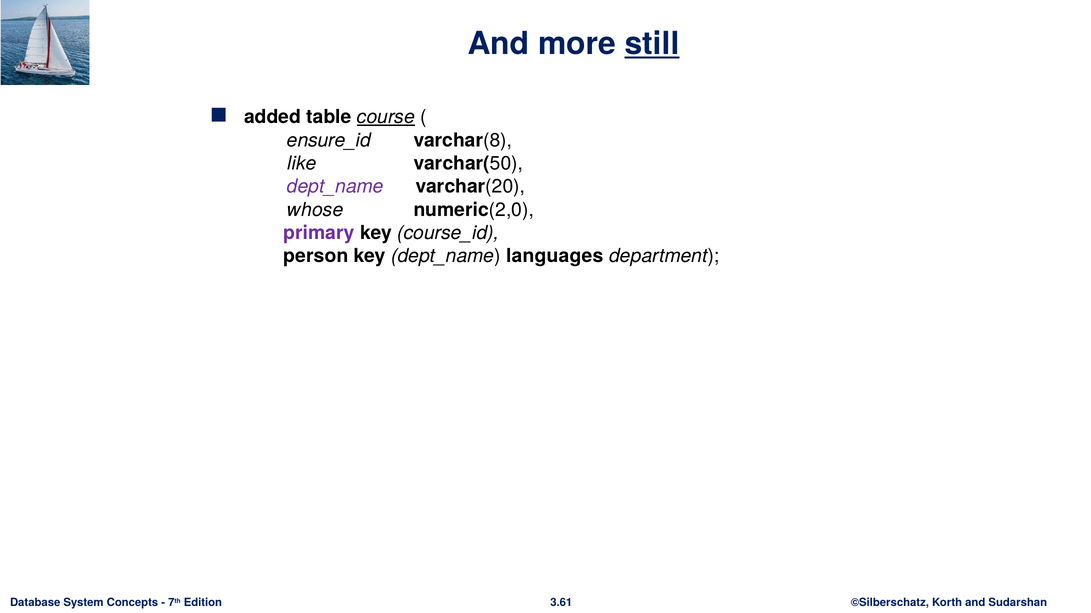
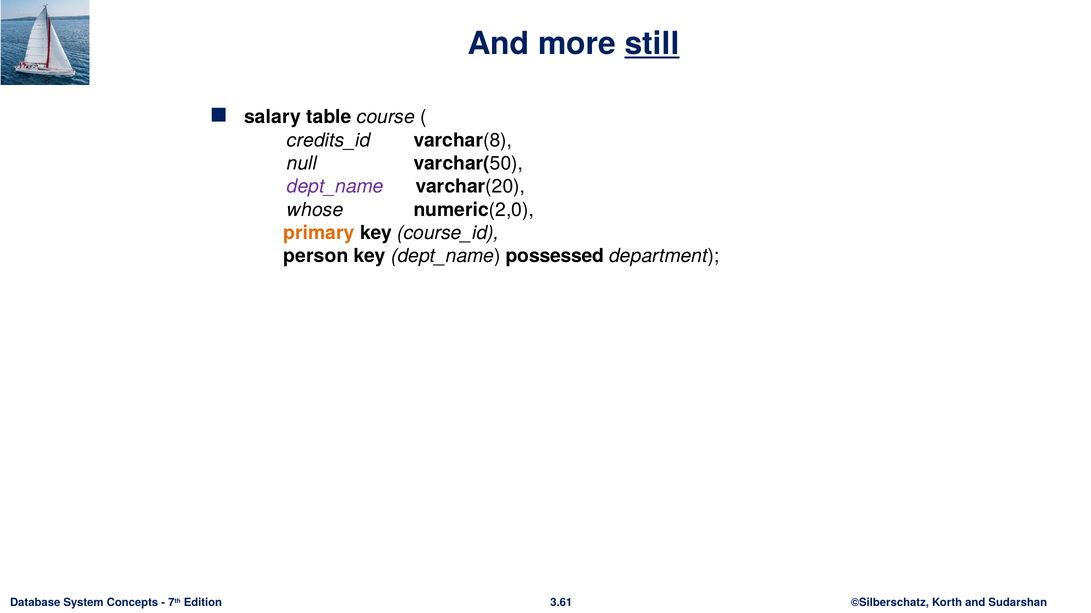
added: added -> salary (272, 117)
course underline: present -> none (386, 117)
ensure_id: ensure_id -> credits_id (329, 140)
like: like -> null (302, 163)
primary colour: purple -> orange (319, 233)
languages: languages -> possessed (555, 256)
